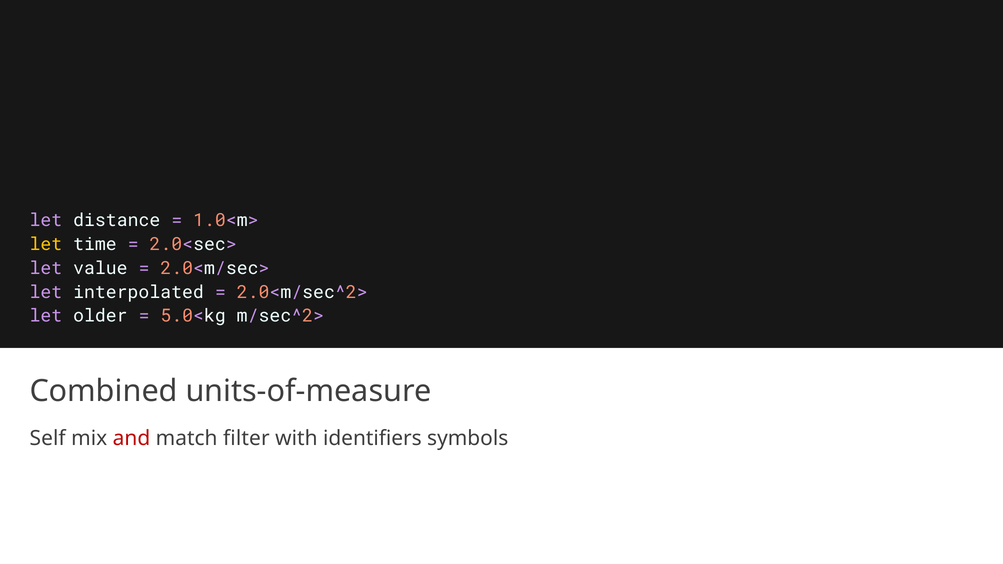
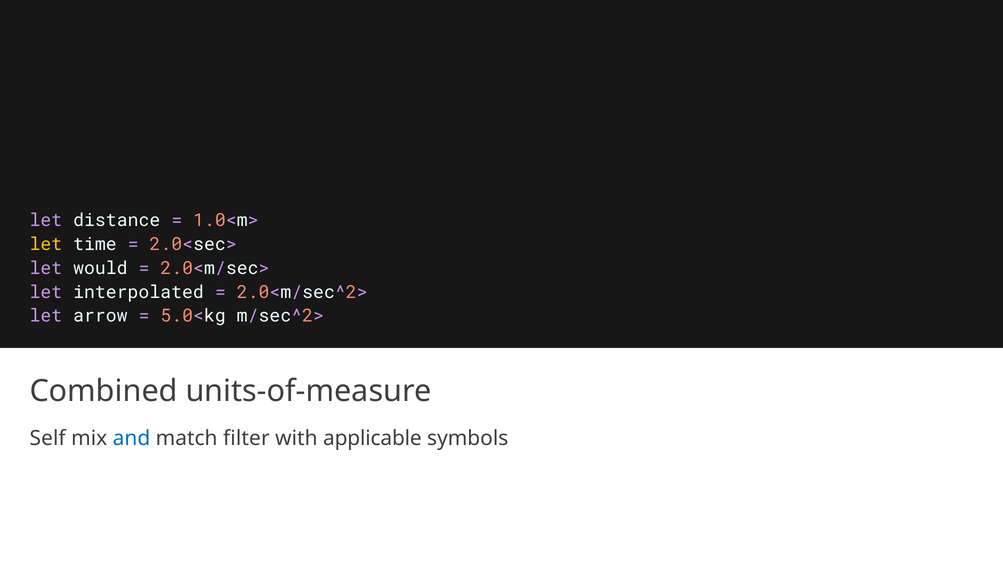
value: value -> would (100, 268)
older: older -> arrow (100, 316)
and colour: red -> blue (131, 438)
identifiers: identifiers -> applicable (372, 438)
